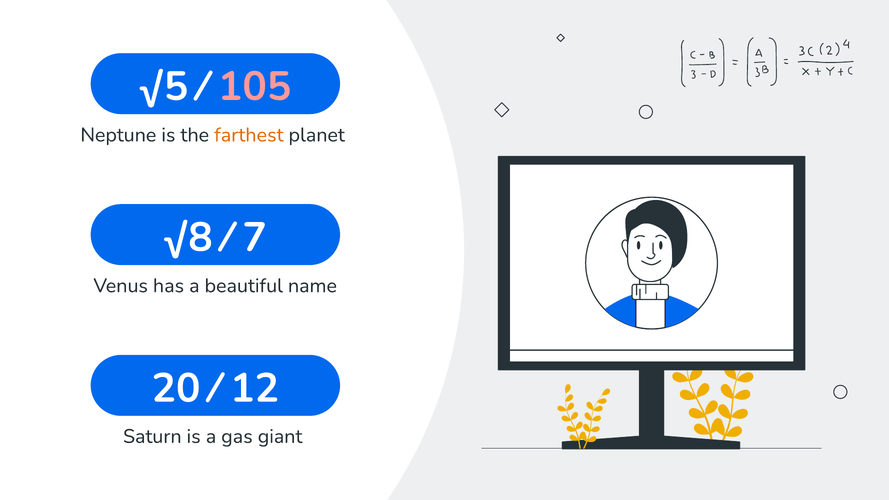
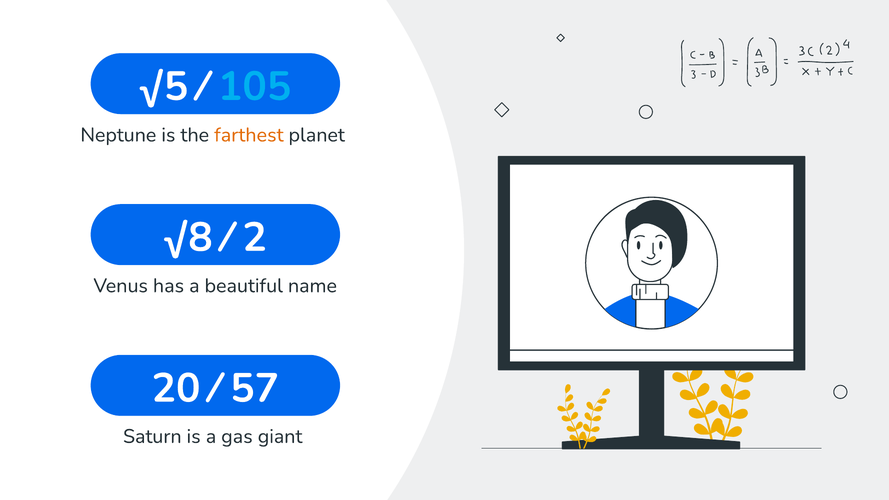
105 colour: pink -> light blue (255, 86)
7: 7 -> 2 (255, 237)
12: 12 -> 57 (255, 388)
